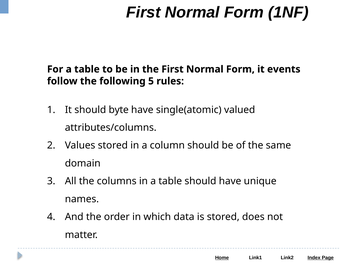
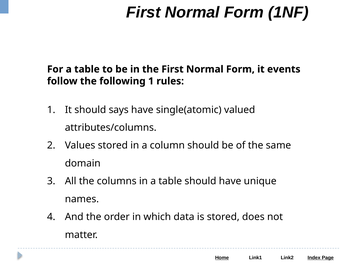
following 5: 5 -> 1 (151, 81)
byte: byte -> says (119, 110)
